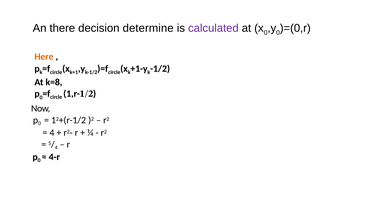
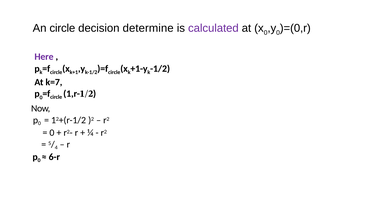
An there: there -> circle (62, 28)
Here colour: orange -> purple (44, 57)
k=8: k=8 -> k=7 (54, 82)
4: 4 -> 0 (52, 133)
4-r: 4-r -> 6-r (54, 157)
